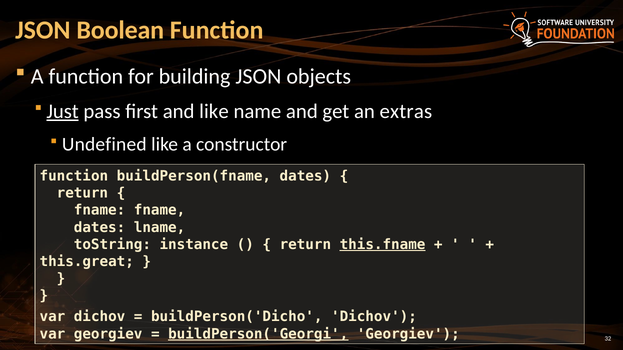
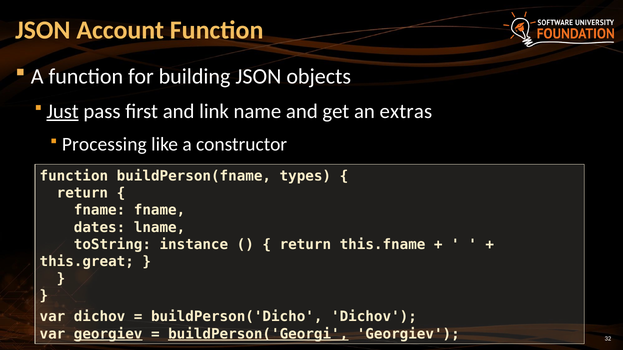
Boolean: Boolean -> Account (120, 30)
and like: like -> link (214, 111)
Undefined: Undefined -> Processing (104, 144)
buildPerson(fname dates: dates -> types (305, 176)
this.fname underline: present -> none (383, 245)
georgiev underline: none -> present (108, 334)
